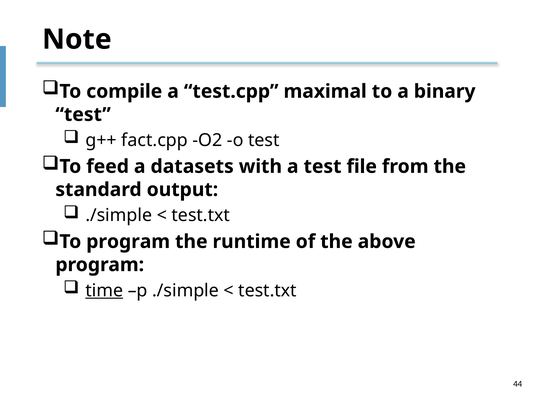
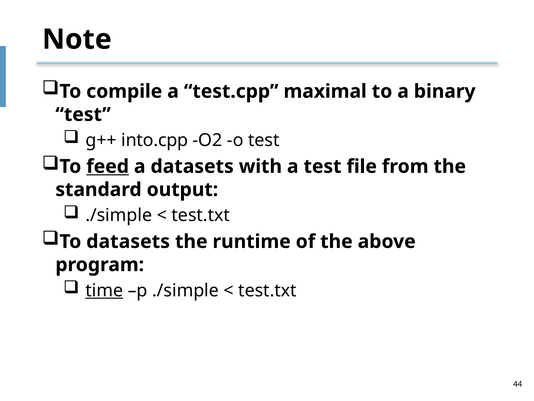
fact.cpp: fact.cpp -> into.cpp (155, 140)
feed underline: none -> present (108, 166)
To program: program -> datasets (128, 241)
